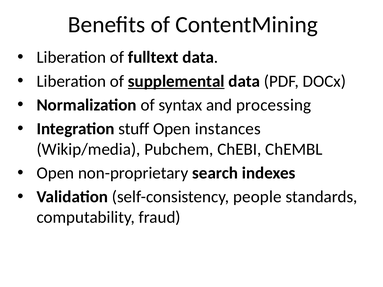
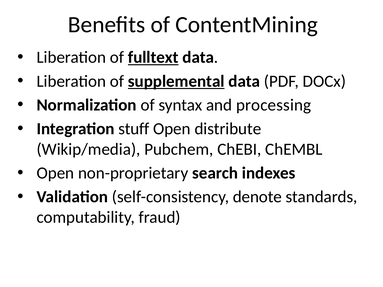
fulltext underline: none -> present (153, 57)
instances: instances -> distribute (228, 129)
people: people -> denote (257, 197)
